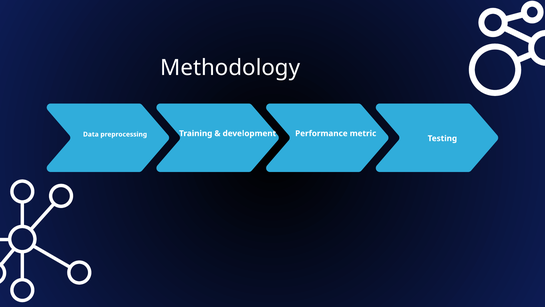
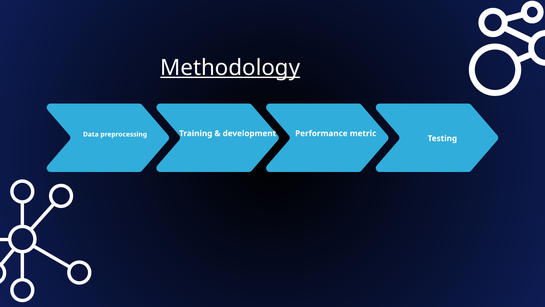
Methodology underline: none -> present (230, 68)
